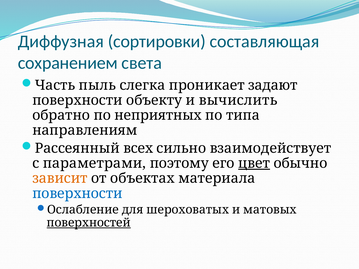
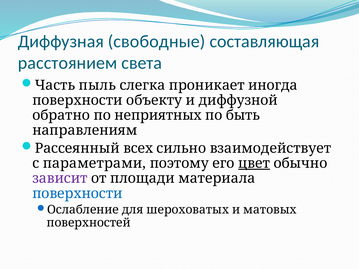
сортировки: сортировки -> свободные (157, 41)
сохранением: сохранением -> расстоянием (68, 63)
задают: задают -> иногда (273, 85)
вычислить: вычислить -> диффузной (238, 100)
типа: типа -> быть (243, 115)
зависит colour: orange -> purple (60, 179)
объектах: объектах -> площади (143, 179)
поверхностей underline: present -> none (89, 223)
